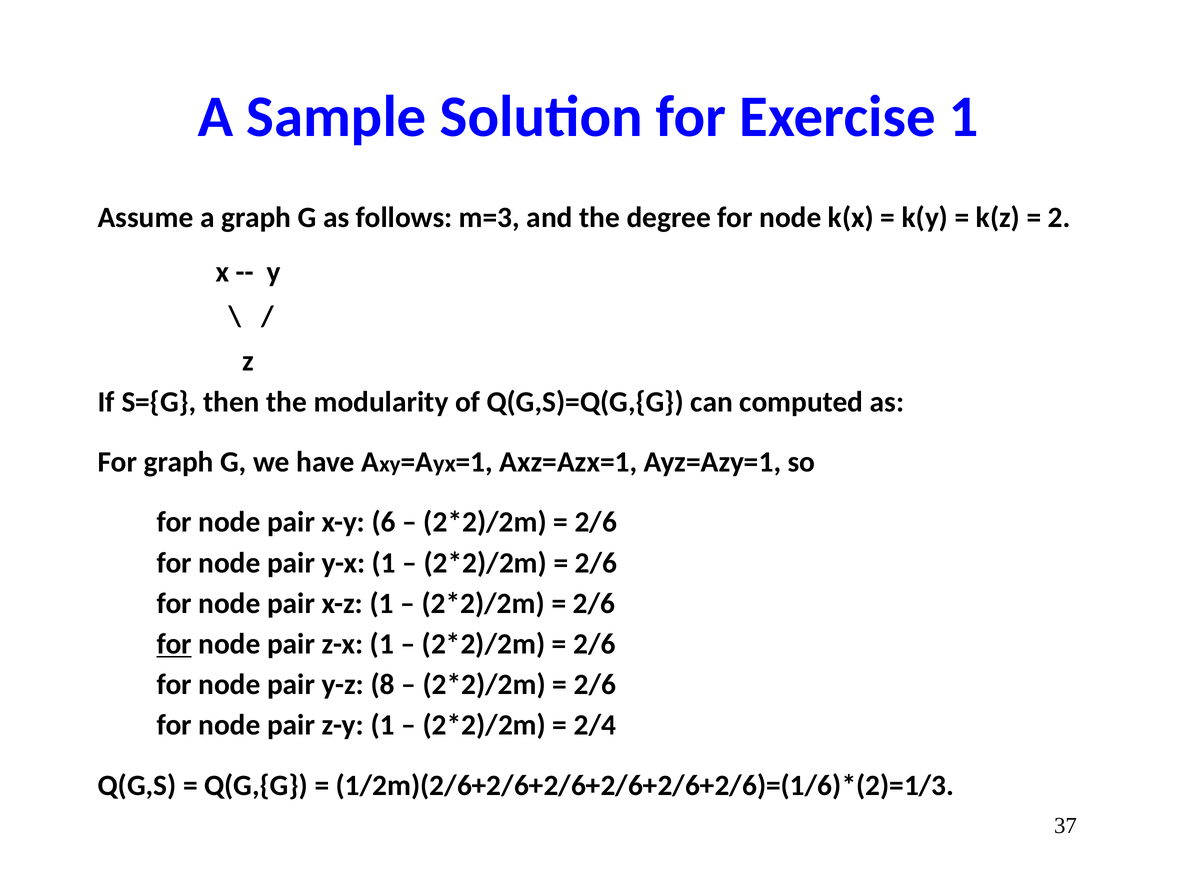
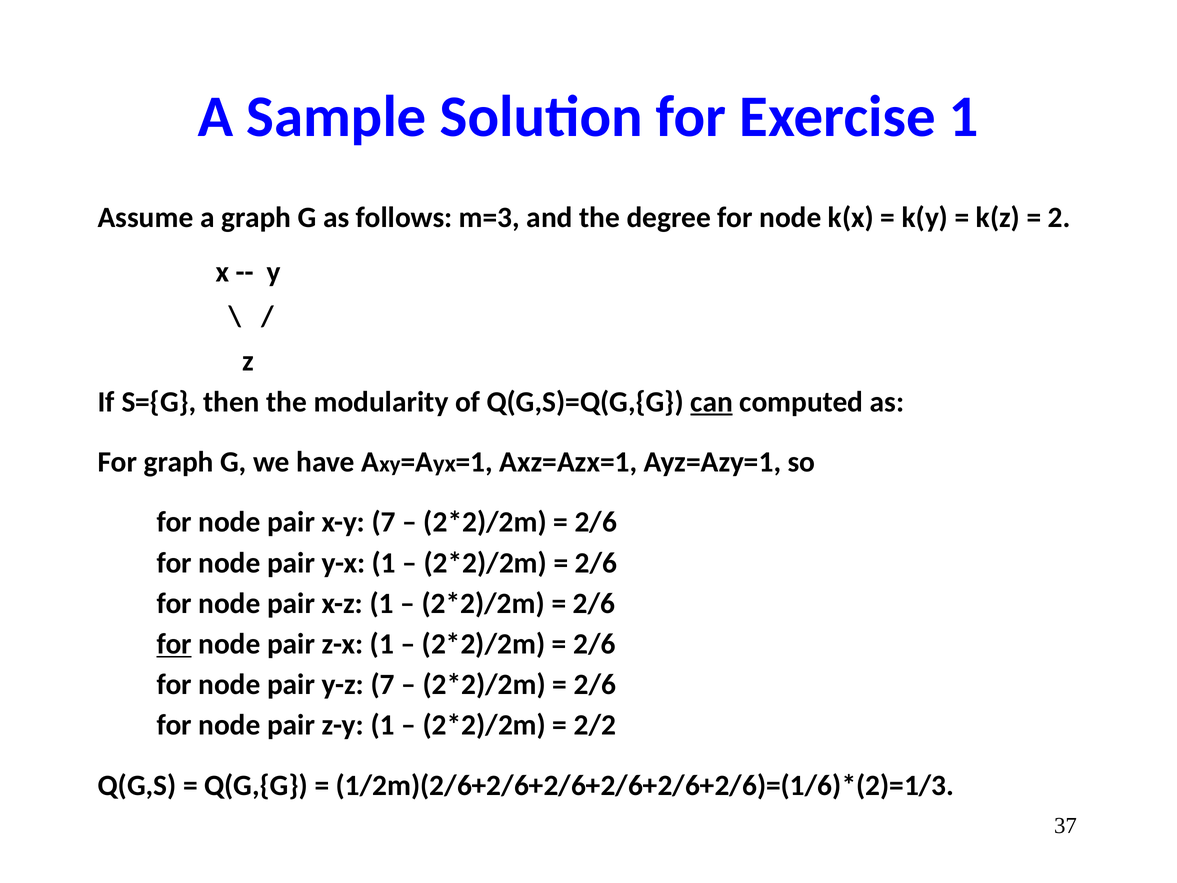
can underline: none -> present (712, 402)
x-y 6: 6 -> 7 (384, 522)
y-z 8: 8 -> 7 (383, 684)
2/4: 2/4 -> 2/2 (595, 725)
